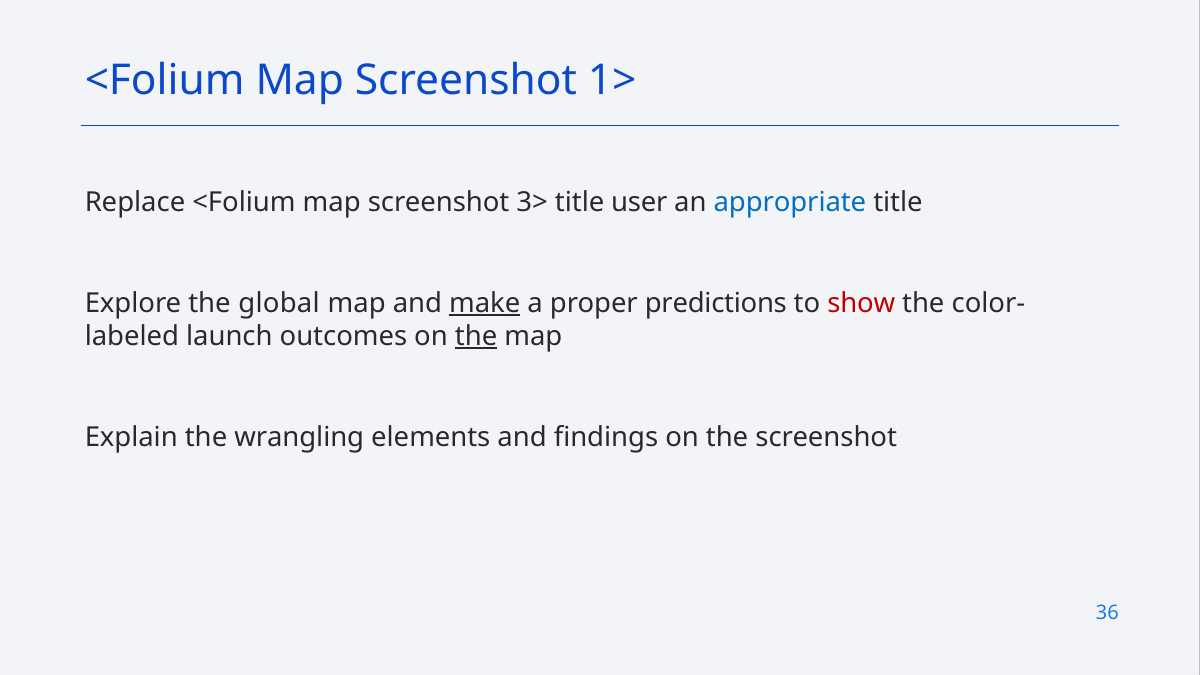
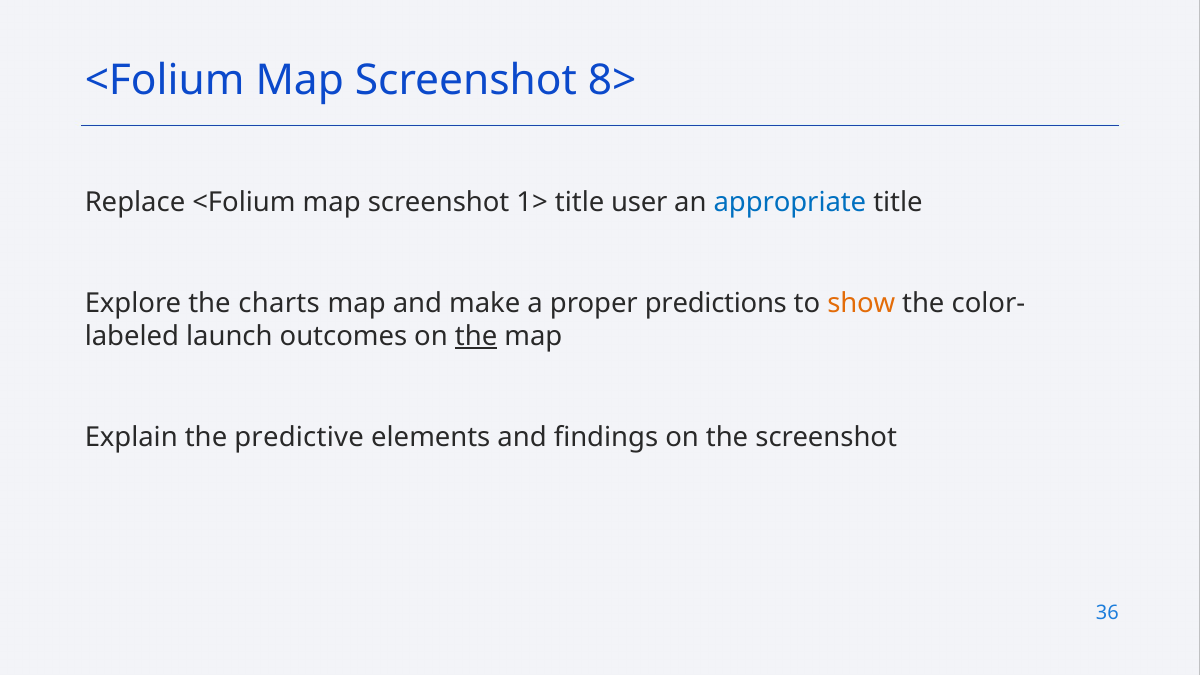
1>: 1> -> 8> (612, 80)
3>: 3> -> 1> (532, 203)
global: global -> charts (279, 303)
make underline: present -> none (485, 303)
show colour: red -> orange (861, 303)
wrangling: wrangling -> predictive (299, 437)
